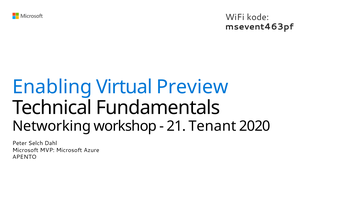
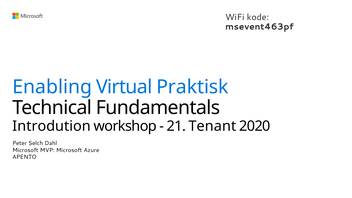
Preview: Preview -> Praktisk (192, 87)
Networking: Networking -> Introdution (52, 126)
